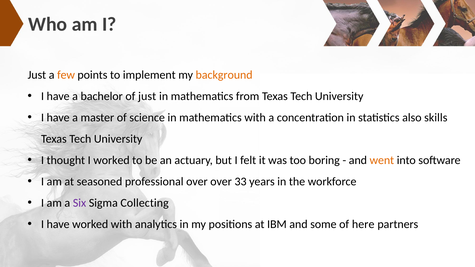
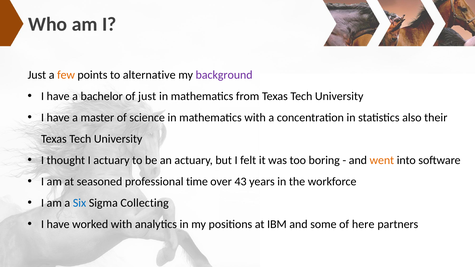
implement: implement -> alternative (149, 75)
background colour: orange -> purple (224, 75)
skills: skills -> their (436, 118)
I worked: worked -> actuary (111, 160)
professional over: over -> time (197, 182)
33: 33 -> 43 (241, 182)
Six colour: purple -> blue (80, 203)
